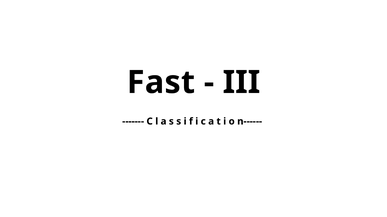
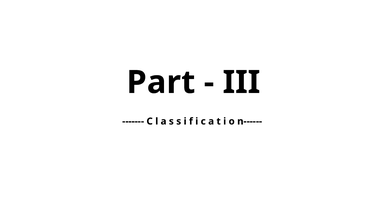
Fast: Fast -> Part (161, 83)
